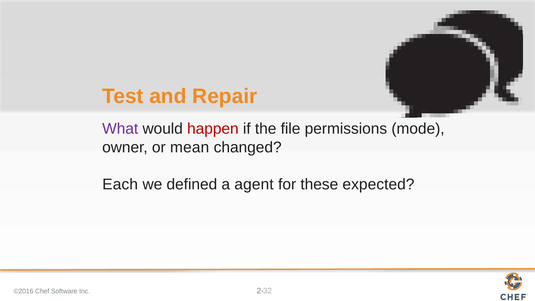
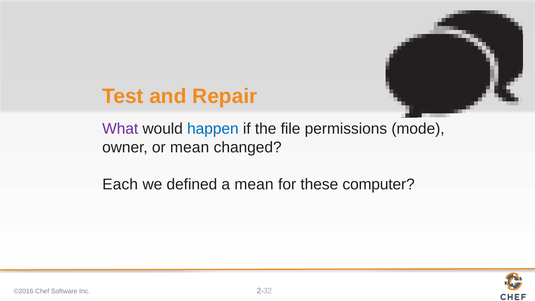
happen colour: red -> blue (213, 129)
a agent: agent -> mean (254, 184)
expected: expected -> computer (379, 184)
